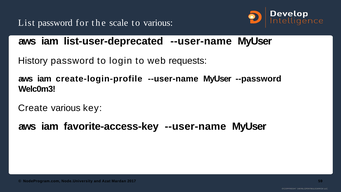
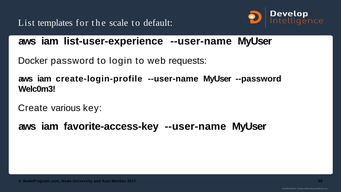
List password: password -> templates (55, 23)
to various: various -> default (158, 23)
list-user-deprecated: list-user-deprecated -> list-user-experience (113, 41)
History: History -> Docker (33, 61)
